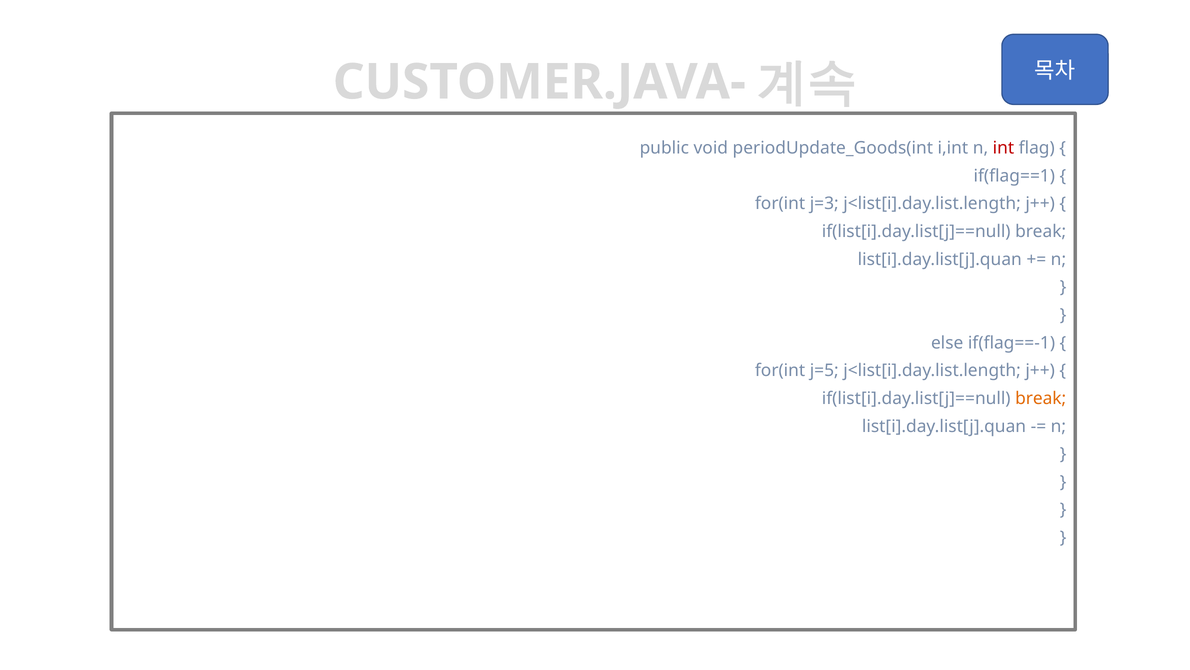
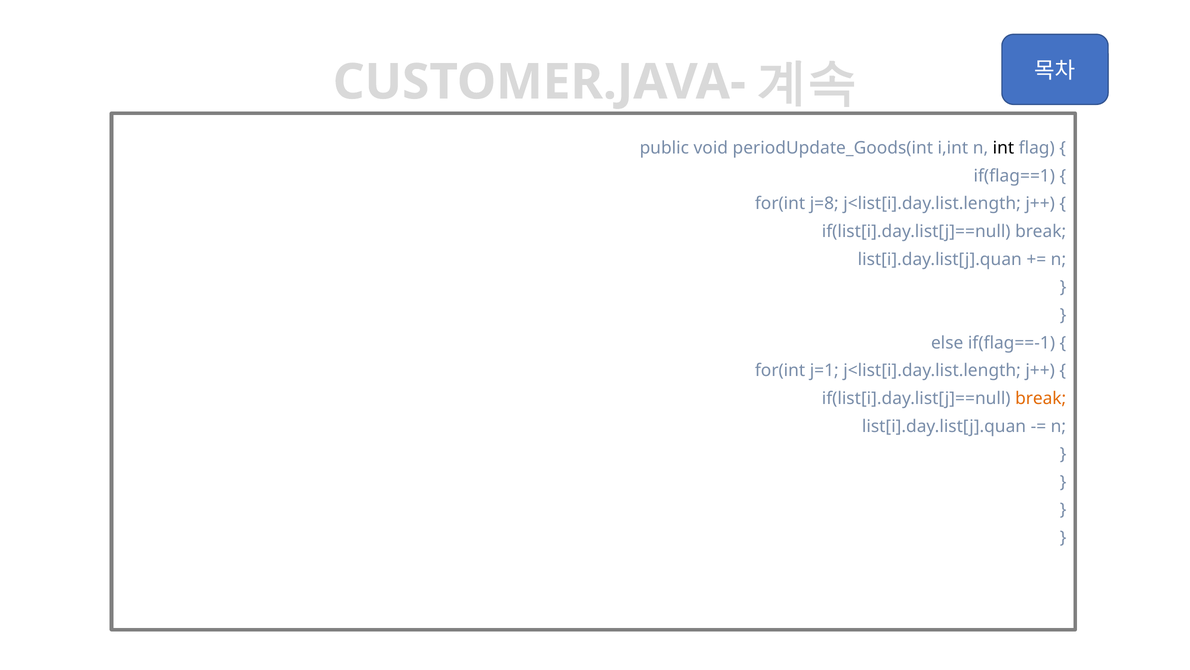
int colour: red -> black (1003, 148)
j=3: j=3 -> j=8 (824, 204)
j=5: j=5 -> j=1 (824, 370)
